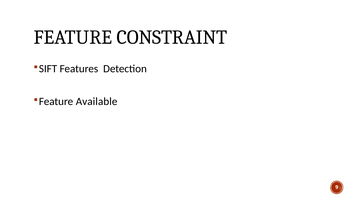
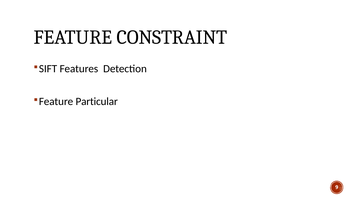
Available: Available -> Particular (97, 101)
